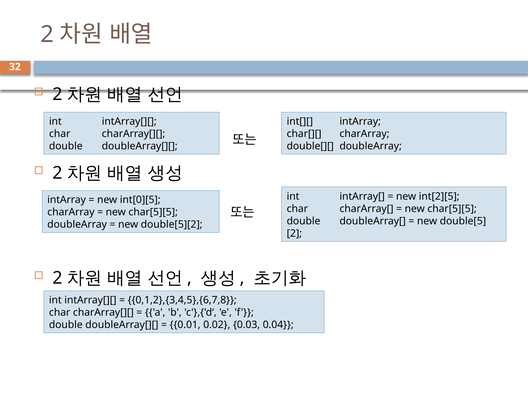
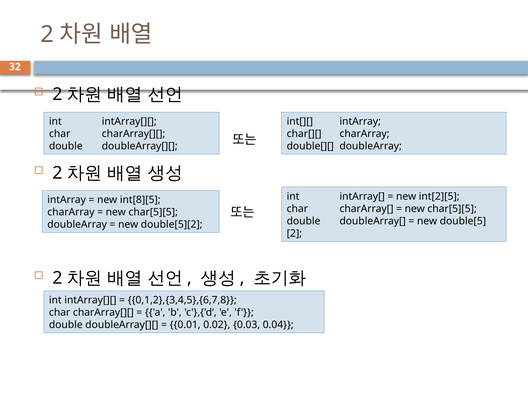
int[0][5: int[0][5 -> int[8][5 (140, 200)
